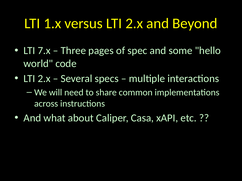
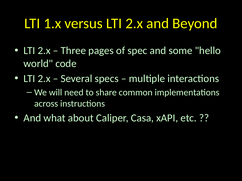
7.x: 7.x -> 2.x (44, 51)
